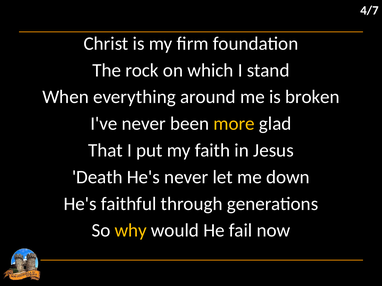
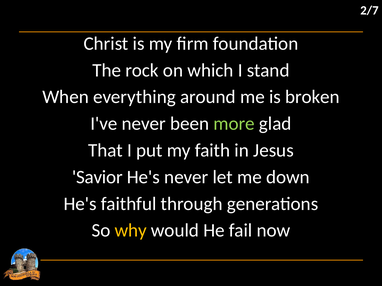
4/7: 4/7 -> 2/7 (369, 10)
more colour: yellow -> light green (234, 124)
Death: Death -> Savior (97, 177)
